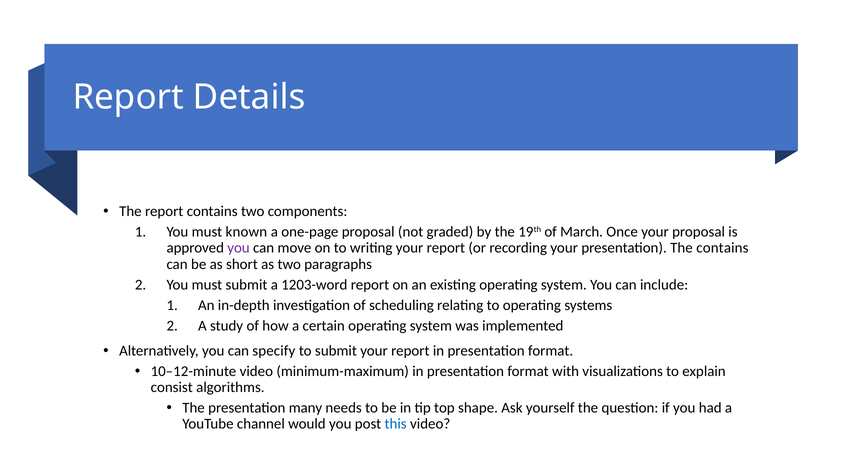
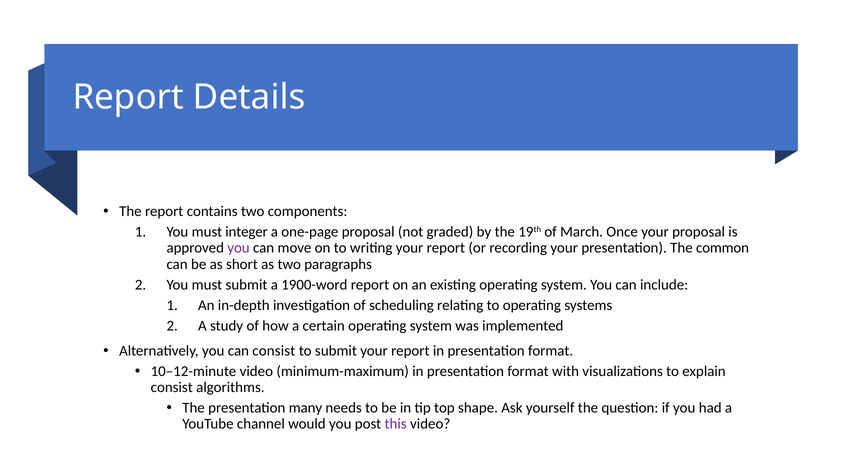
known: known -> integer (247, 232)
The contains: contains -> common (723, 248)
1203-word: 1203-word -> 1900-word (314, 284)
can specify: specify -> consist (274, 350)
this colour: blue -> purple (396, 424)
